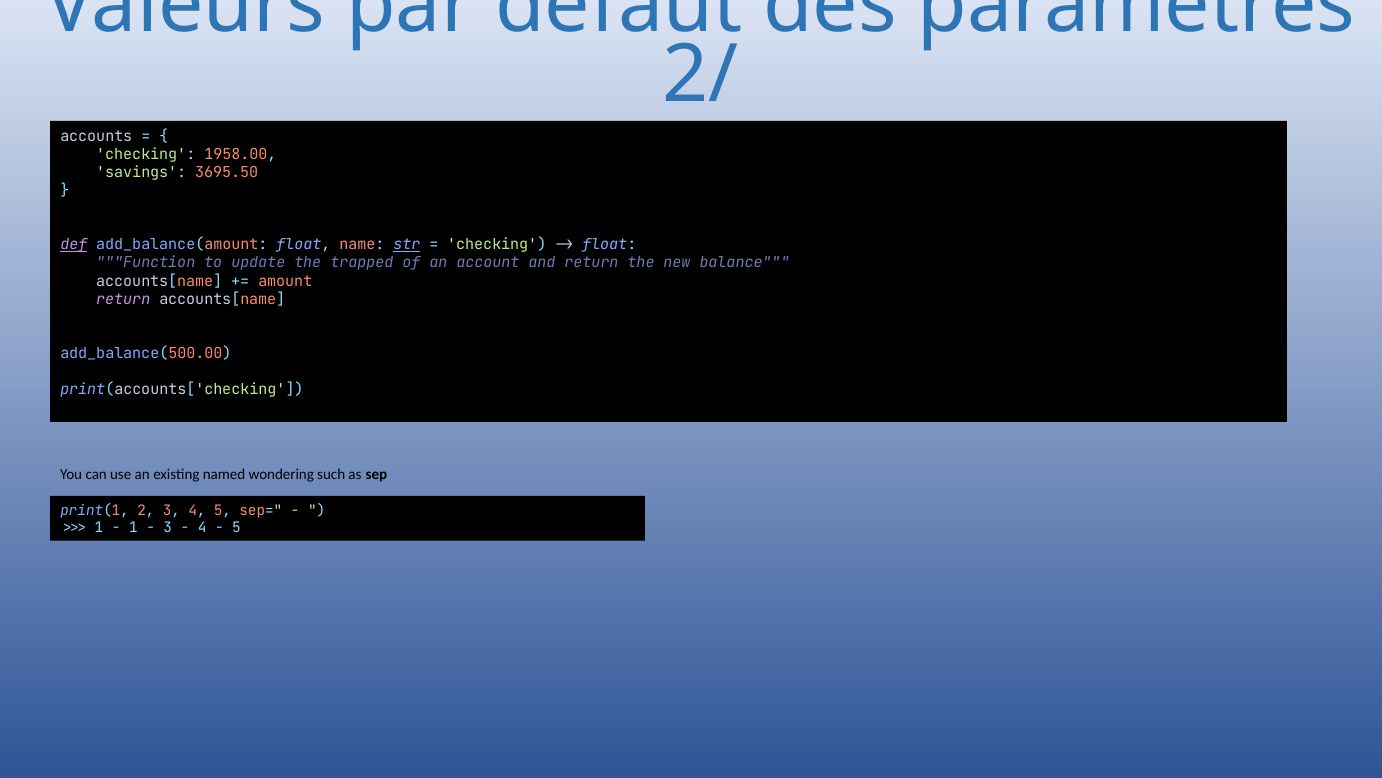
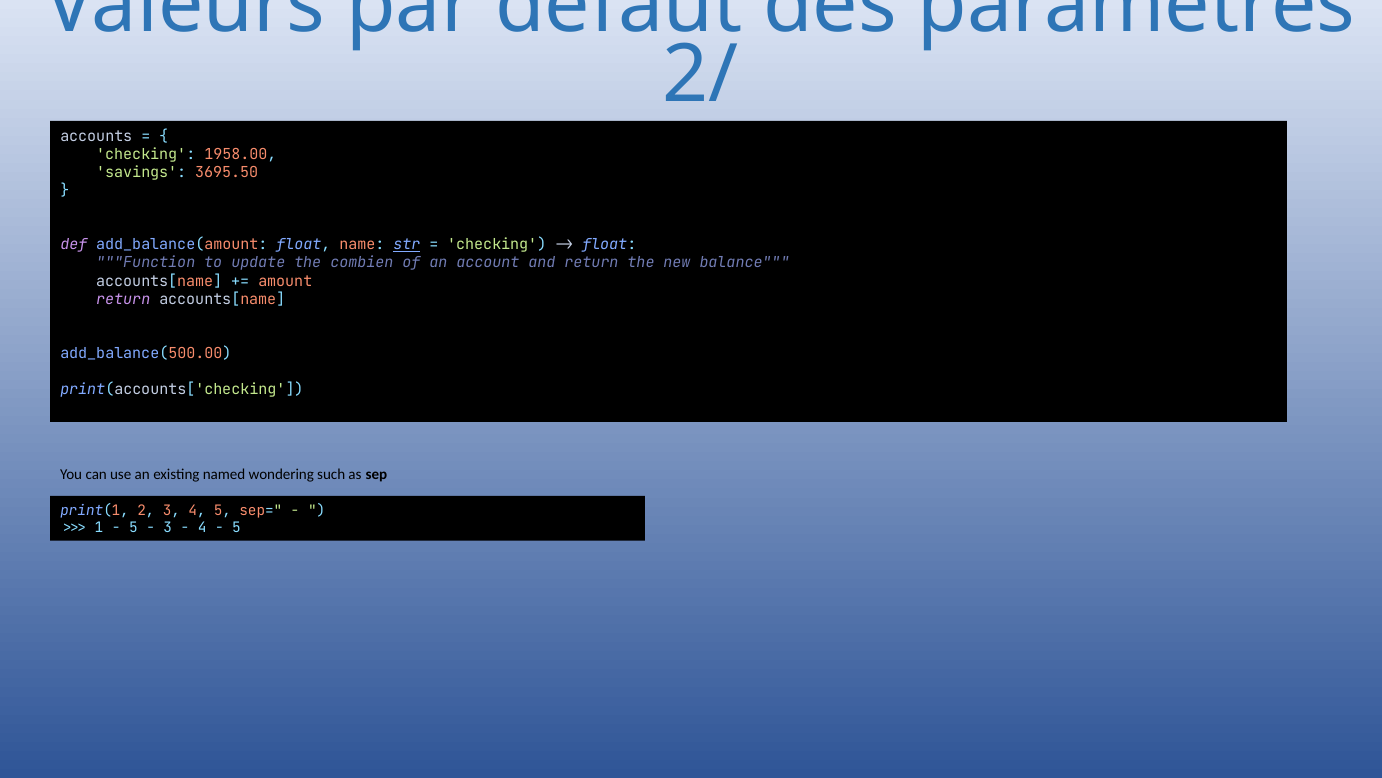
def underline: present -> none (74, 245)
trapped: trapped -> combien (362, 263)
1: 1 -> 5 (133, 527)
